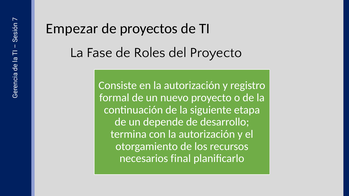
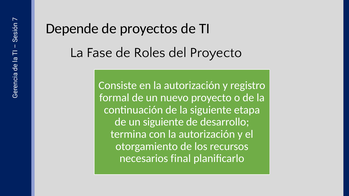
Empezar: Empezar -> Depende (72, 29)
un depende: depende -> siguiente (163, 122)
